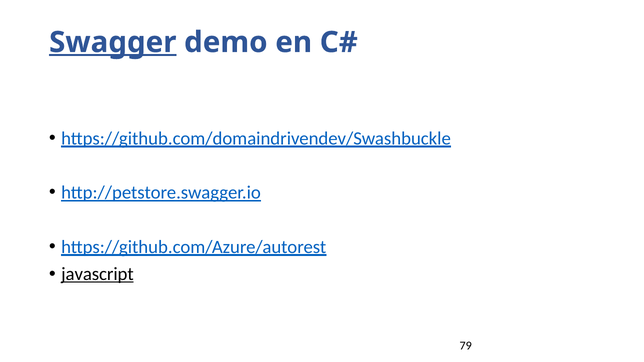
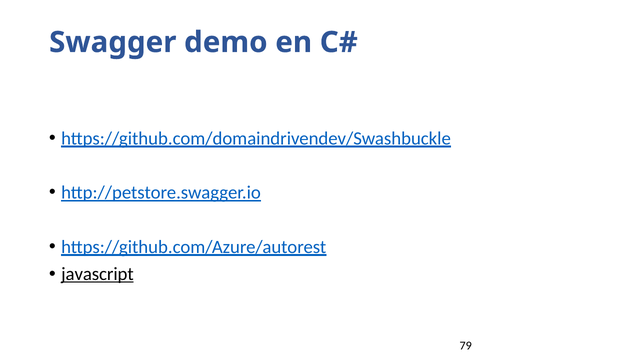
Swagger underline: present -> none (113, 42)
